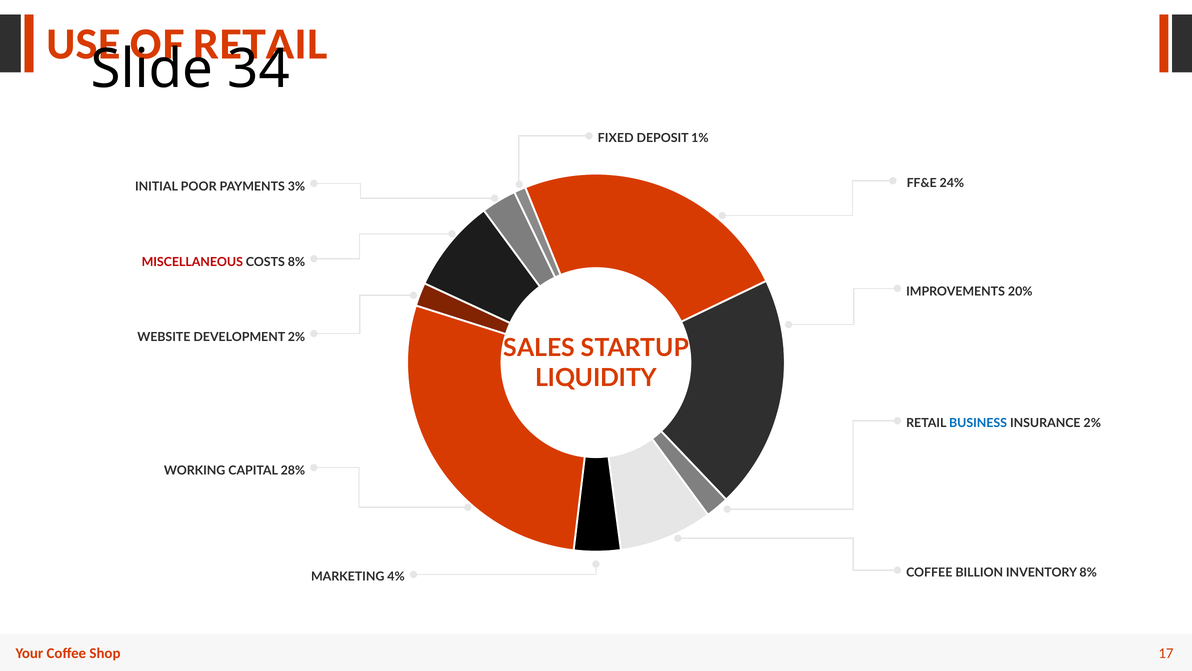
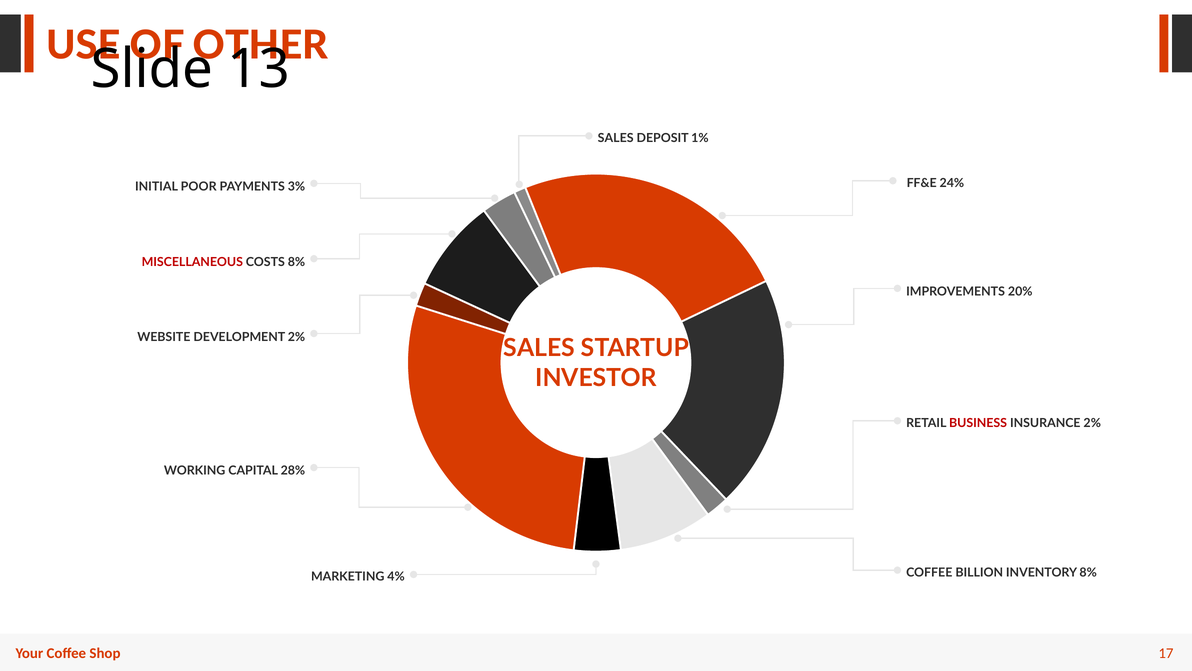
RETAIL: RETAIL -> OTHER (261, 46)
34: 34 -> 13 (259, 69)
FIXED: FIXED -> SALES (616, 138)
LIQUIDITY: LIQUIDITY -> INVESTOR (596, 378)
BUSINESS colour: blue -> red (978, 423)
